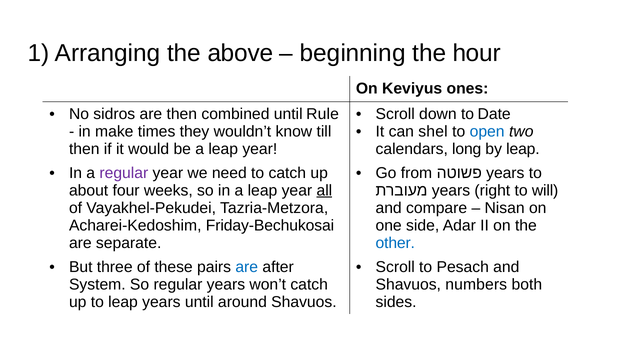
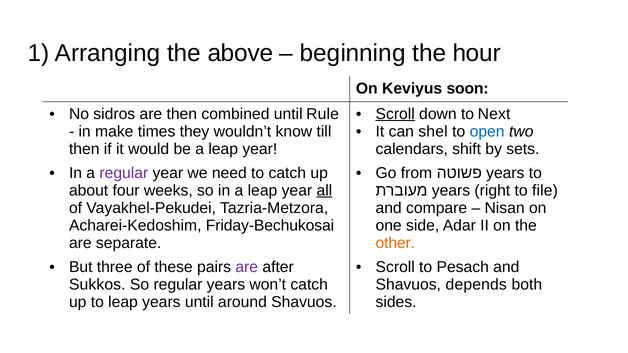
ones: ones -> soon (468, 89)
Scroll underline: none -> present (395, 114)
Date: Date -> Next (494, 114)
long: long -> shift (467, 149)
by leap: leap -> sets (523, 149)
will: will -> file (545, 191)
other colour: blue -> orange (395, 243)
are colour: blue -> purple (247, 267)
System: System -> Sukkos (97, 285)
numbers: numbers -> depends (476, 285)
